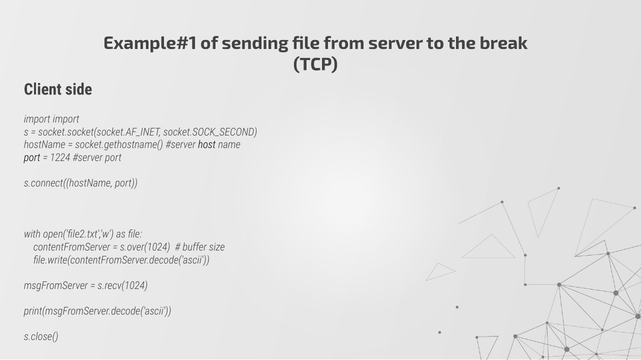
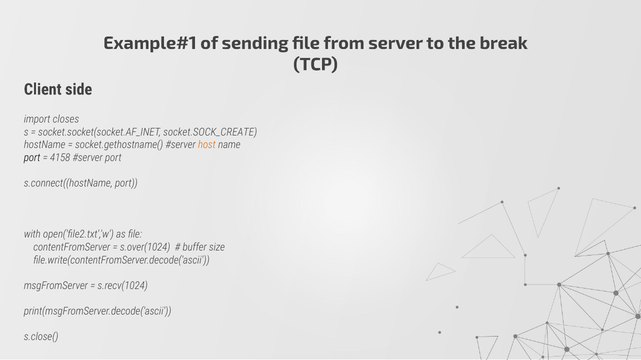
import import: import -> closes (66, 119)
socket.SOCK_SECOND: socket.SOCK_SECOND -> socket.SOCK_CREATE (210, 132)
host colour: black -> orange (207, 145)
1224: 1224 -> 4158 (60, 158)
